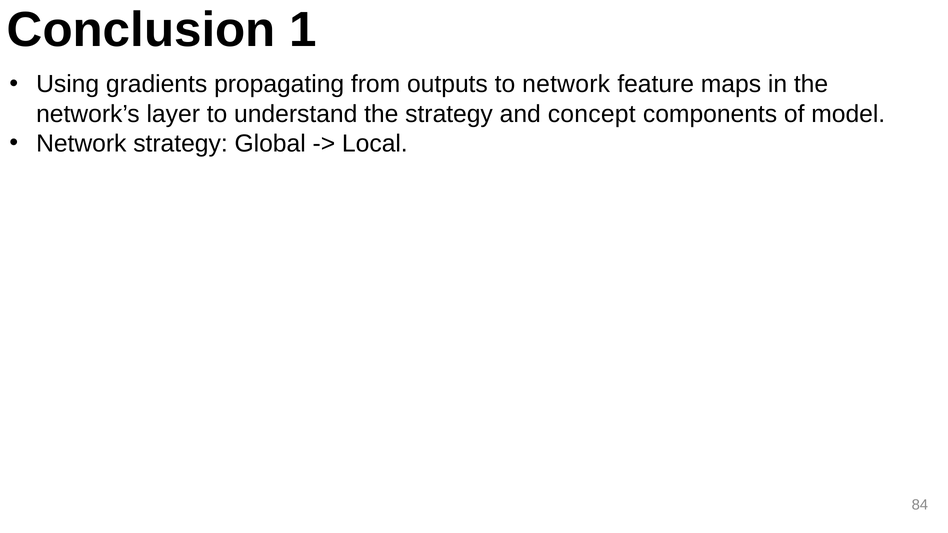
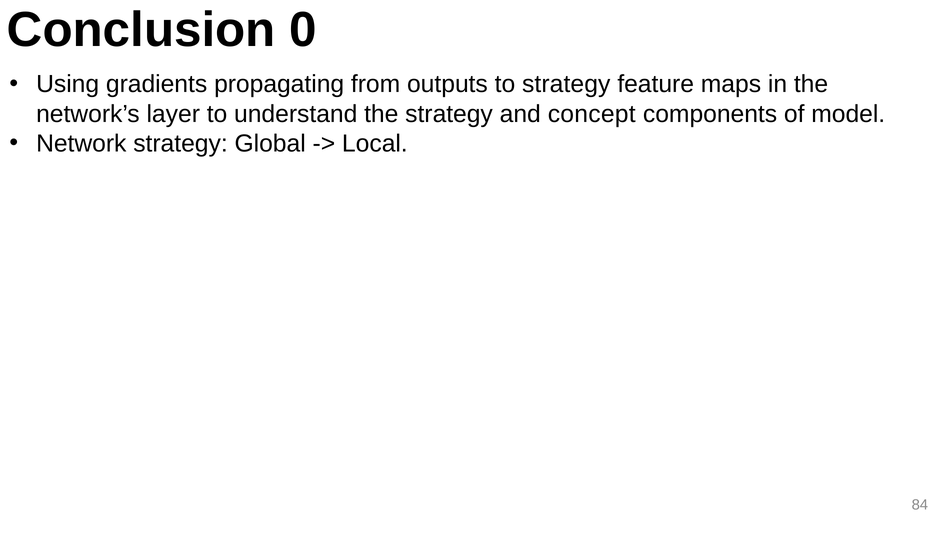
1: 1 -> 0 (303, 30)
to network: network -> strategy (566, 84)
